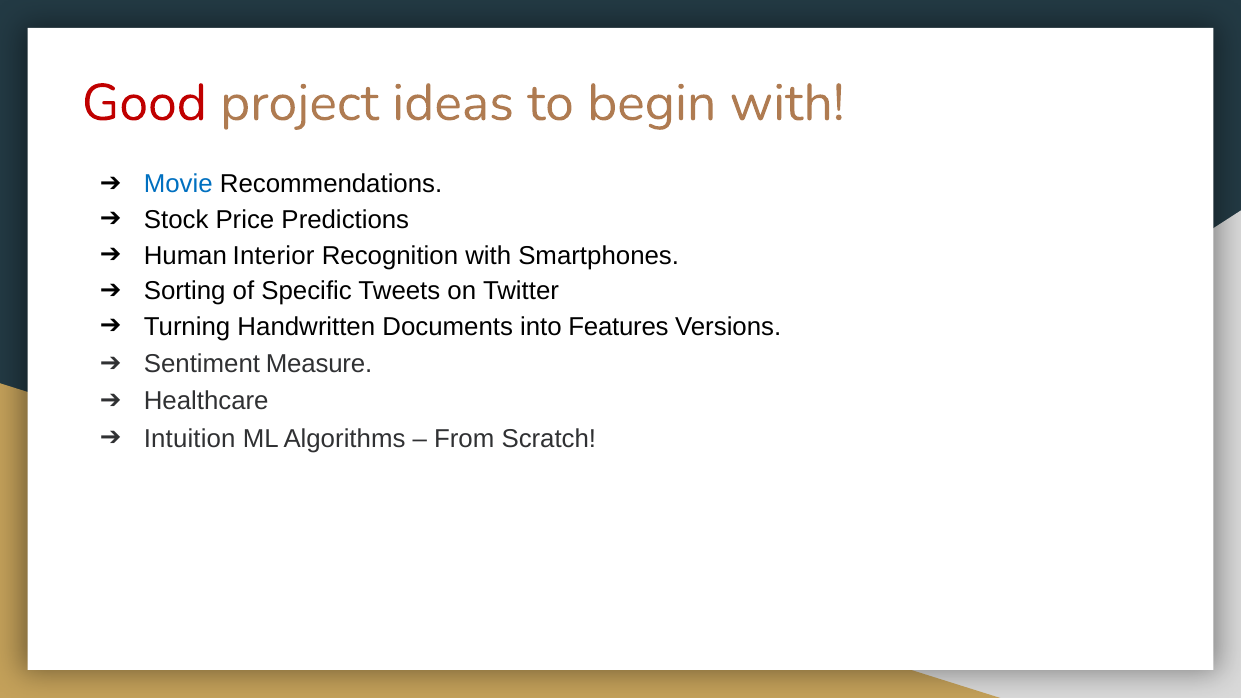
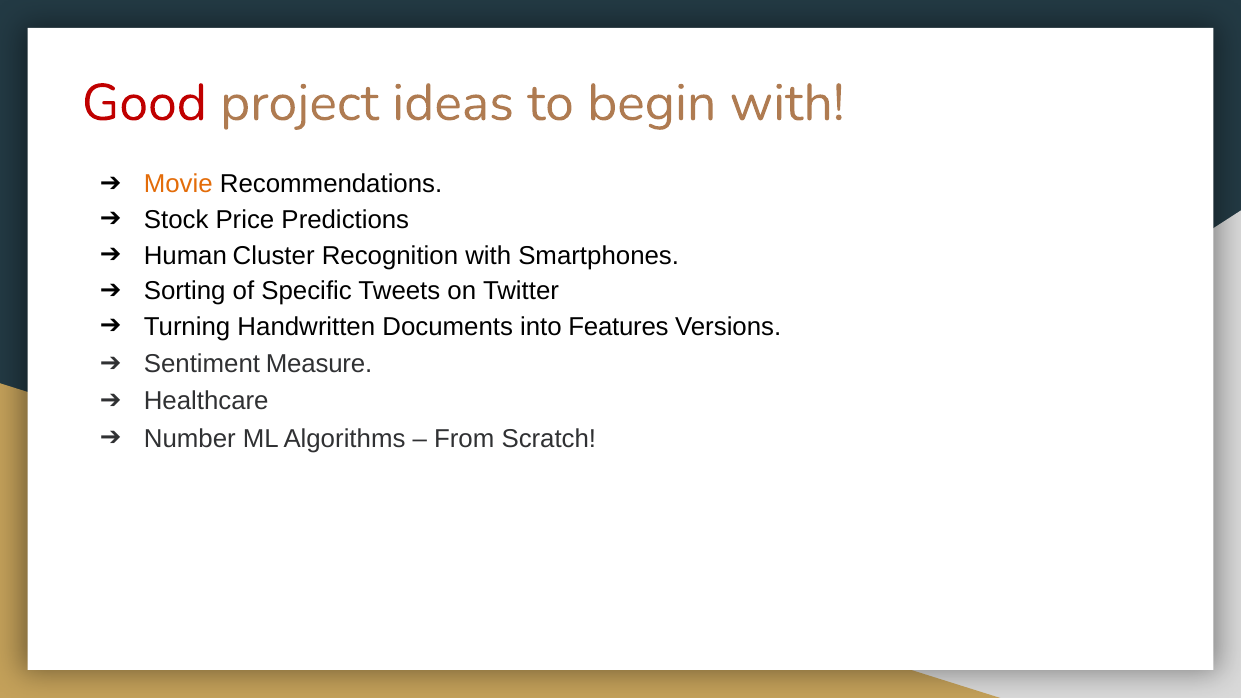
Movie colour: blue -> orange (178, 184)
Interior: Interior -> Cluster (274, 256)
Intuition: Intuition -> Number (190, 439)
